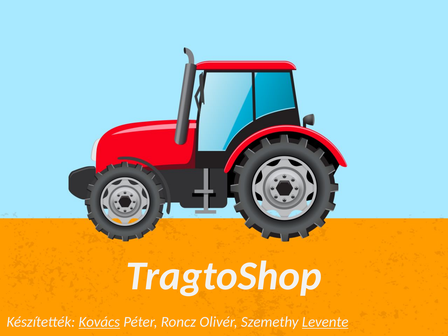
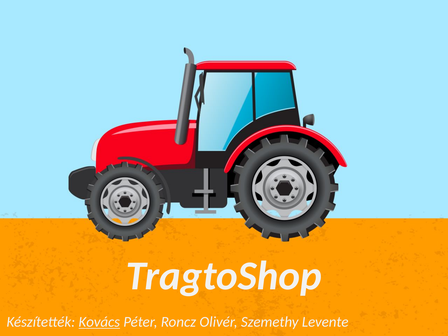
Levente underline: present -> none (325, 322)
